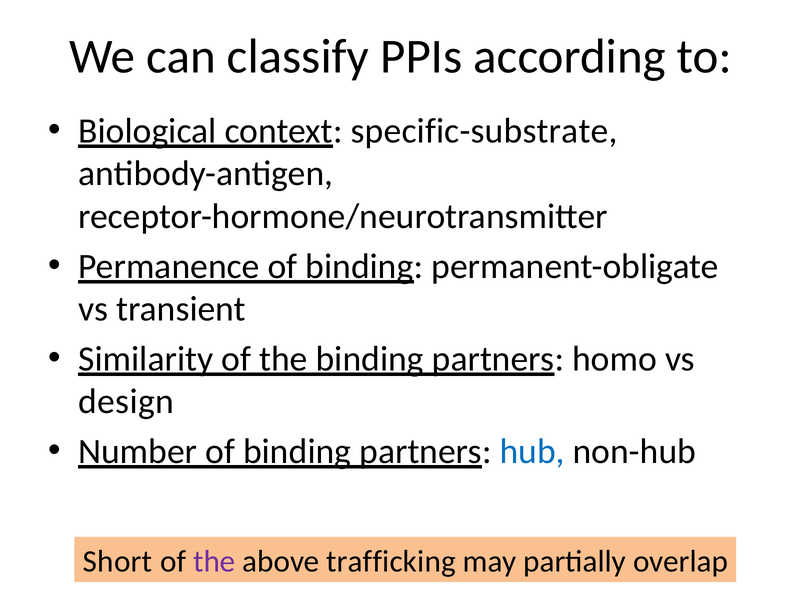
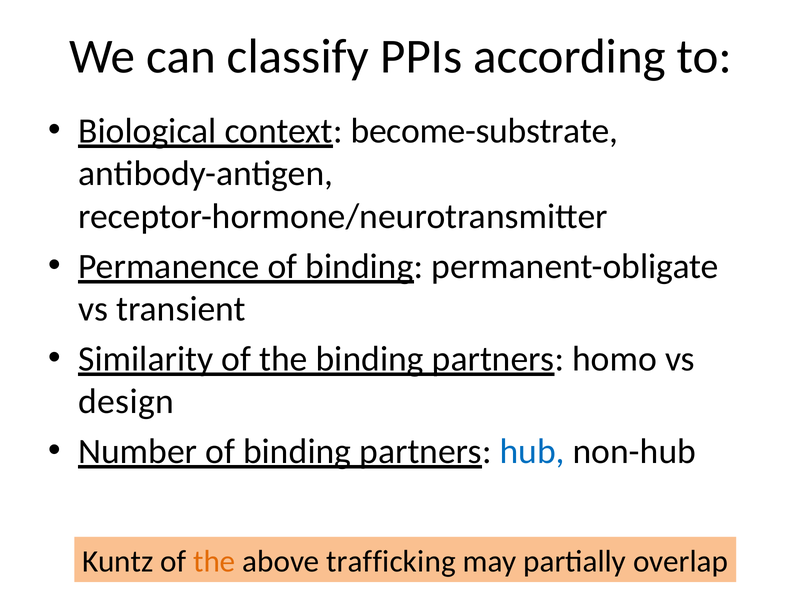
specific-substrate: specific-substrate -> become-substrate (484, 131)
Short: Short -> Kuntz (118, 562)
the colour: purple -> orange (214, 562)
